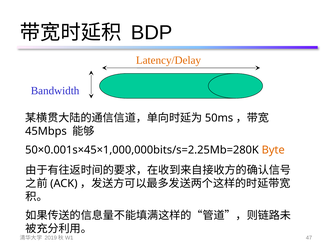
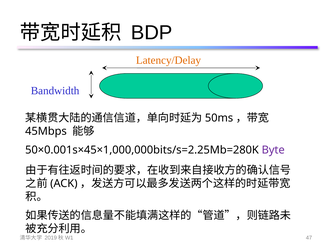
Byte colour: orange -> purple (273, 150)
